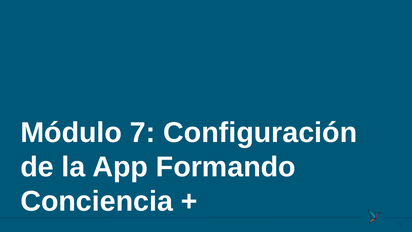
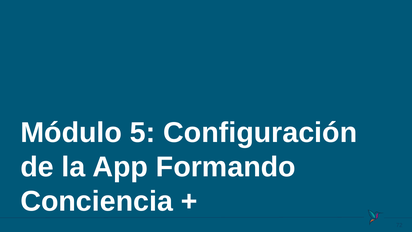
7: 7 -> 5 (143, 133)
